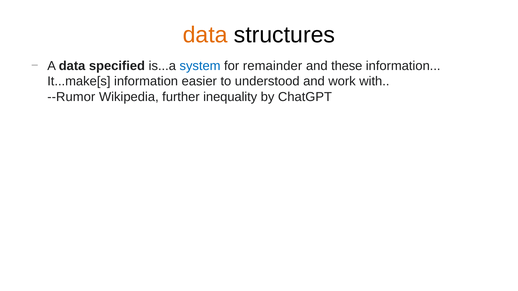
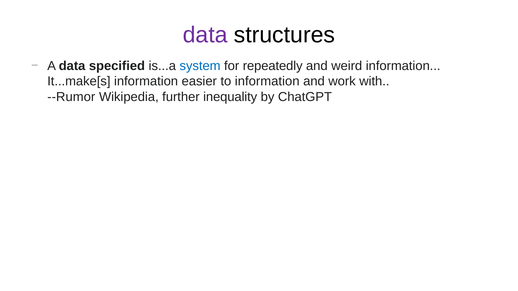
data colour: orange -> purple (205, 35)
remainder: remainder -> repeatedly (273, 66)
these: these -> weird (347, 66)
to understood: understood -> information (267, 81)
